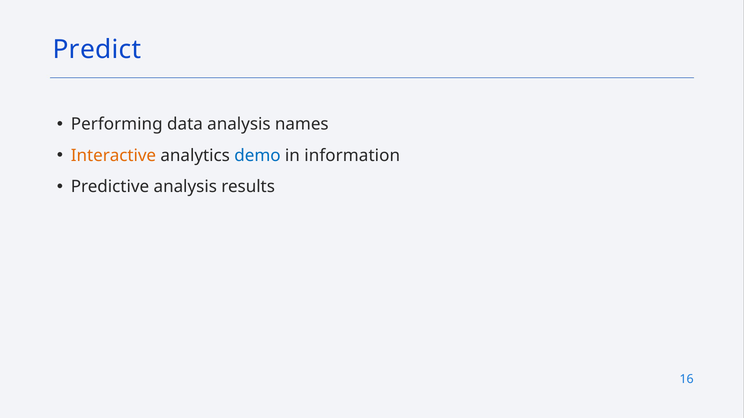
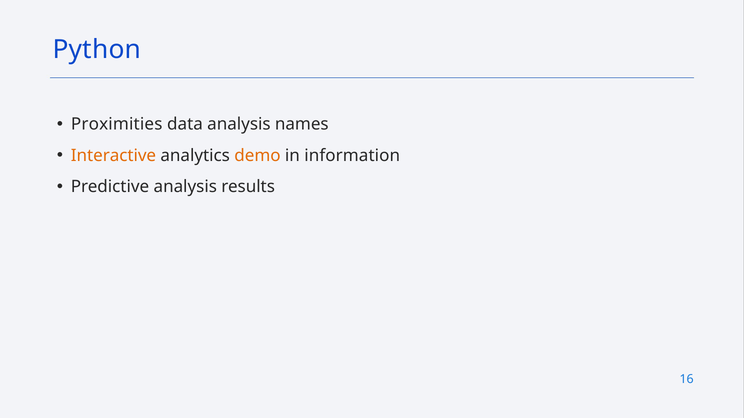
Predict: Predict -> Python (97, 50)
Performing: Performing -> Proximities (117, 124)
demo colour: blue -> orange (257, 156)
